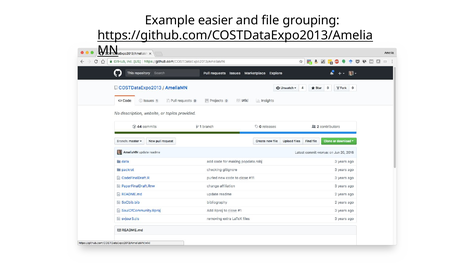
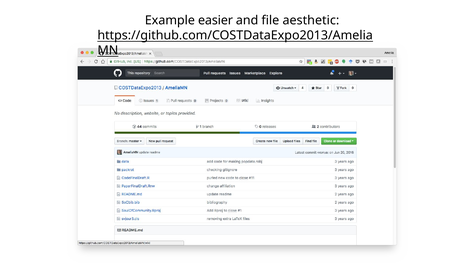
grouping: grouping -> aesthetic (311, 20)
